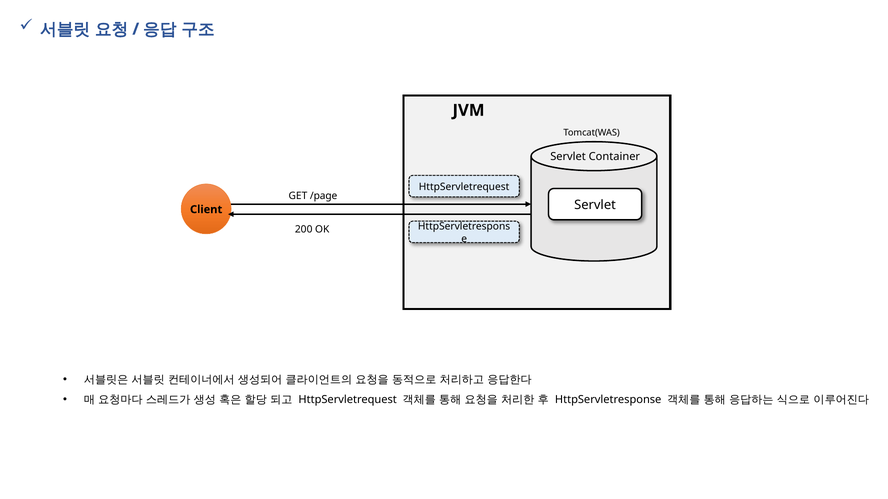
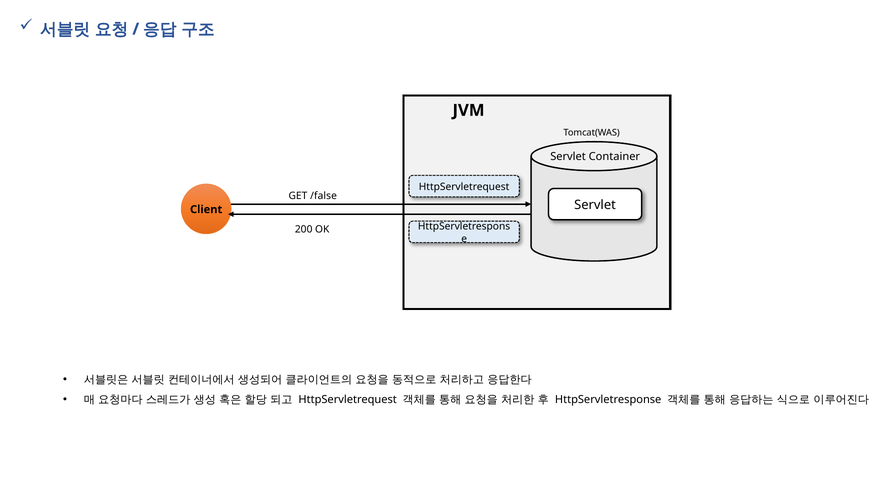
/page: /page -> /false (324, 196)
